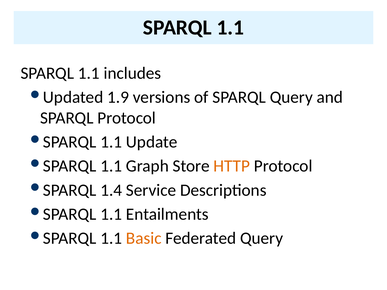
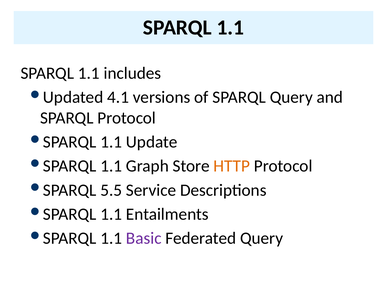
1.9: 1.9 -> 4.1 (118, 97)
1.4: 1.4 -> 5.5 (111, 190)
Basic colour: orange -> purple (144, 238)
